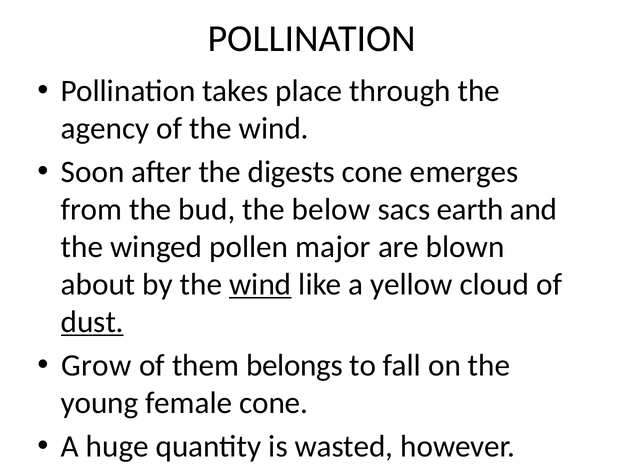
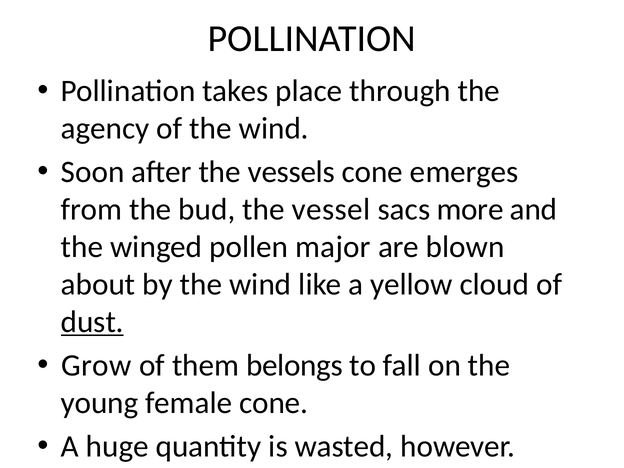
digests: digests -> vessels (291, 172)
below: below -> vessel (331, 210)
earth: earth -> more (470, 210)
wind underline: present -> none (260, 284)
